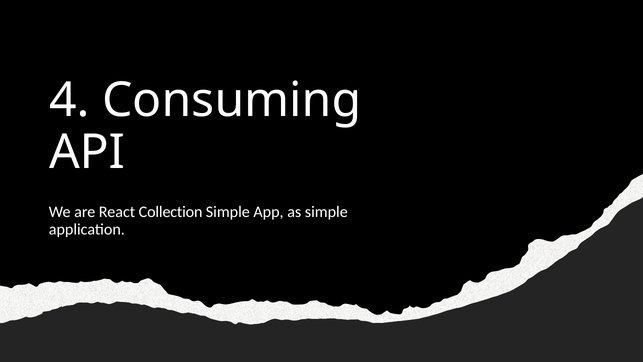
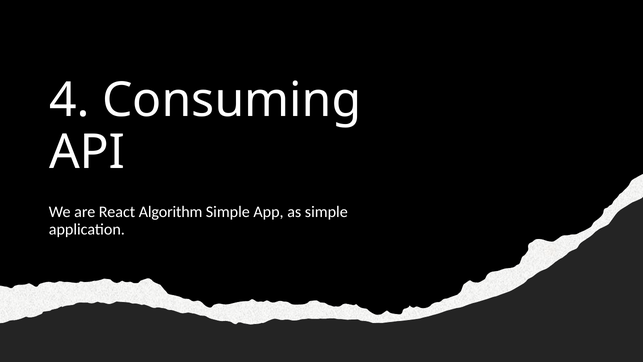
Collection: Collection -> Algorithm (171, 212)
